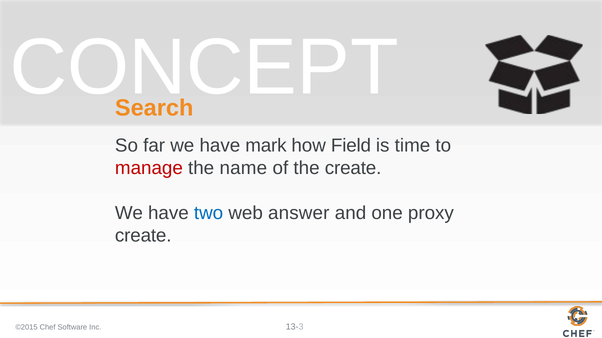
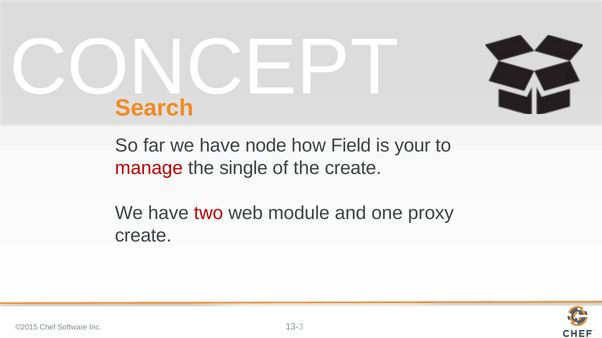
mark: mark -> node (266, 146)
time: time -> your (413, 146)
name: name -> single (244, 168)
two colour: blue -> red (209, 214)
answer: answer -> module (299, 214)
